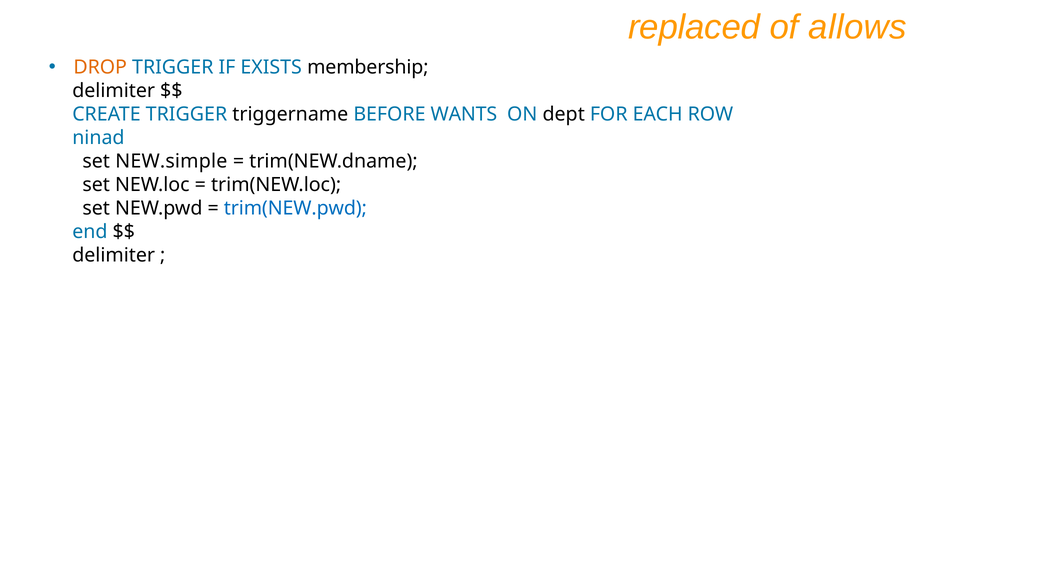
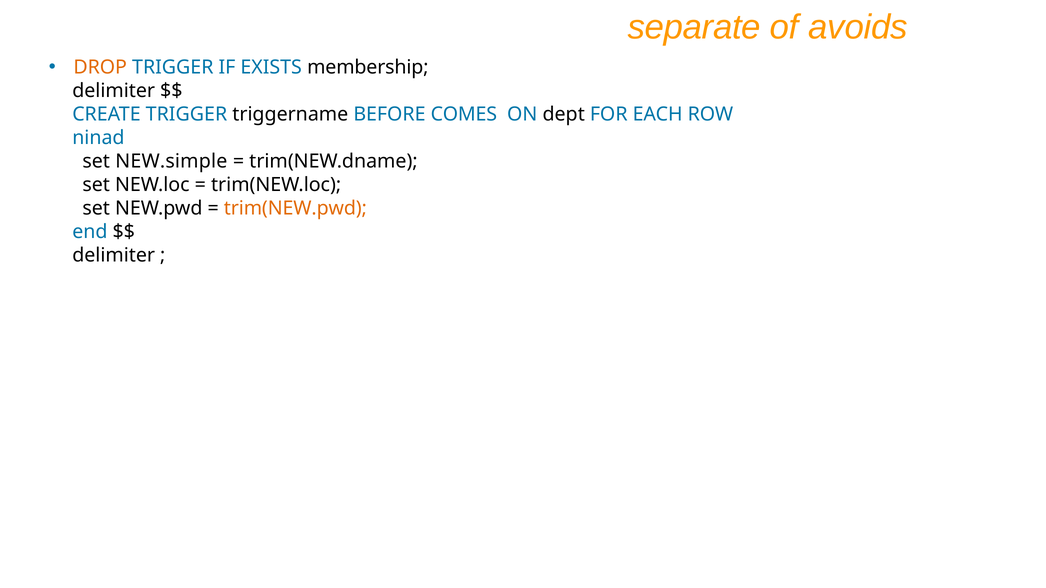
replaced: replaced -> separate (694, 27)
allows: allows -> avoids (858, 27)
WANTS: WANTS -> COMES (464, 114)
trim(NEW.pwd colour: blue -> orange (295, 208)
